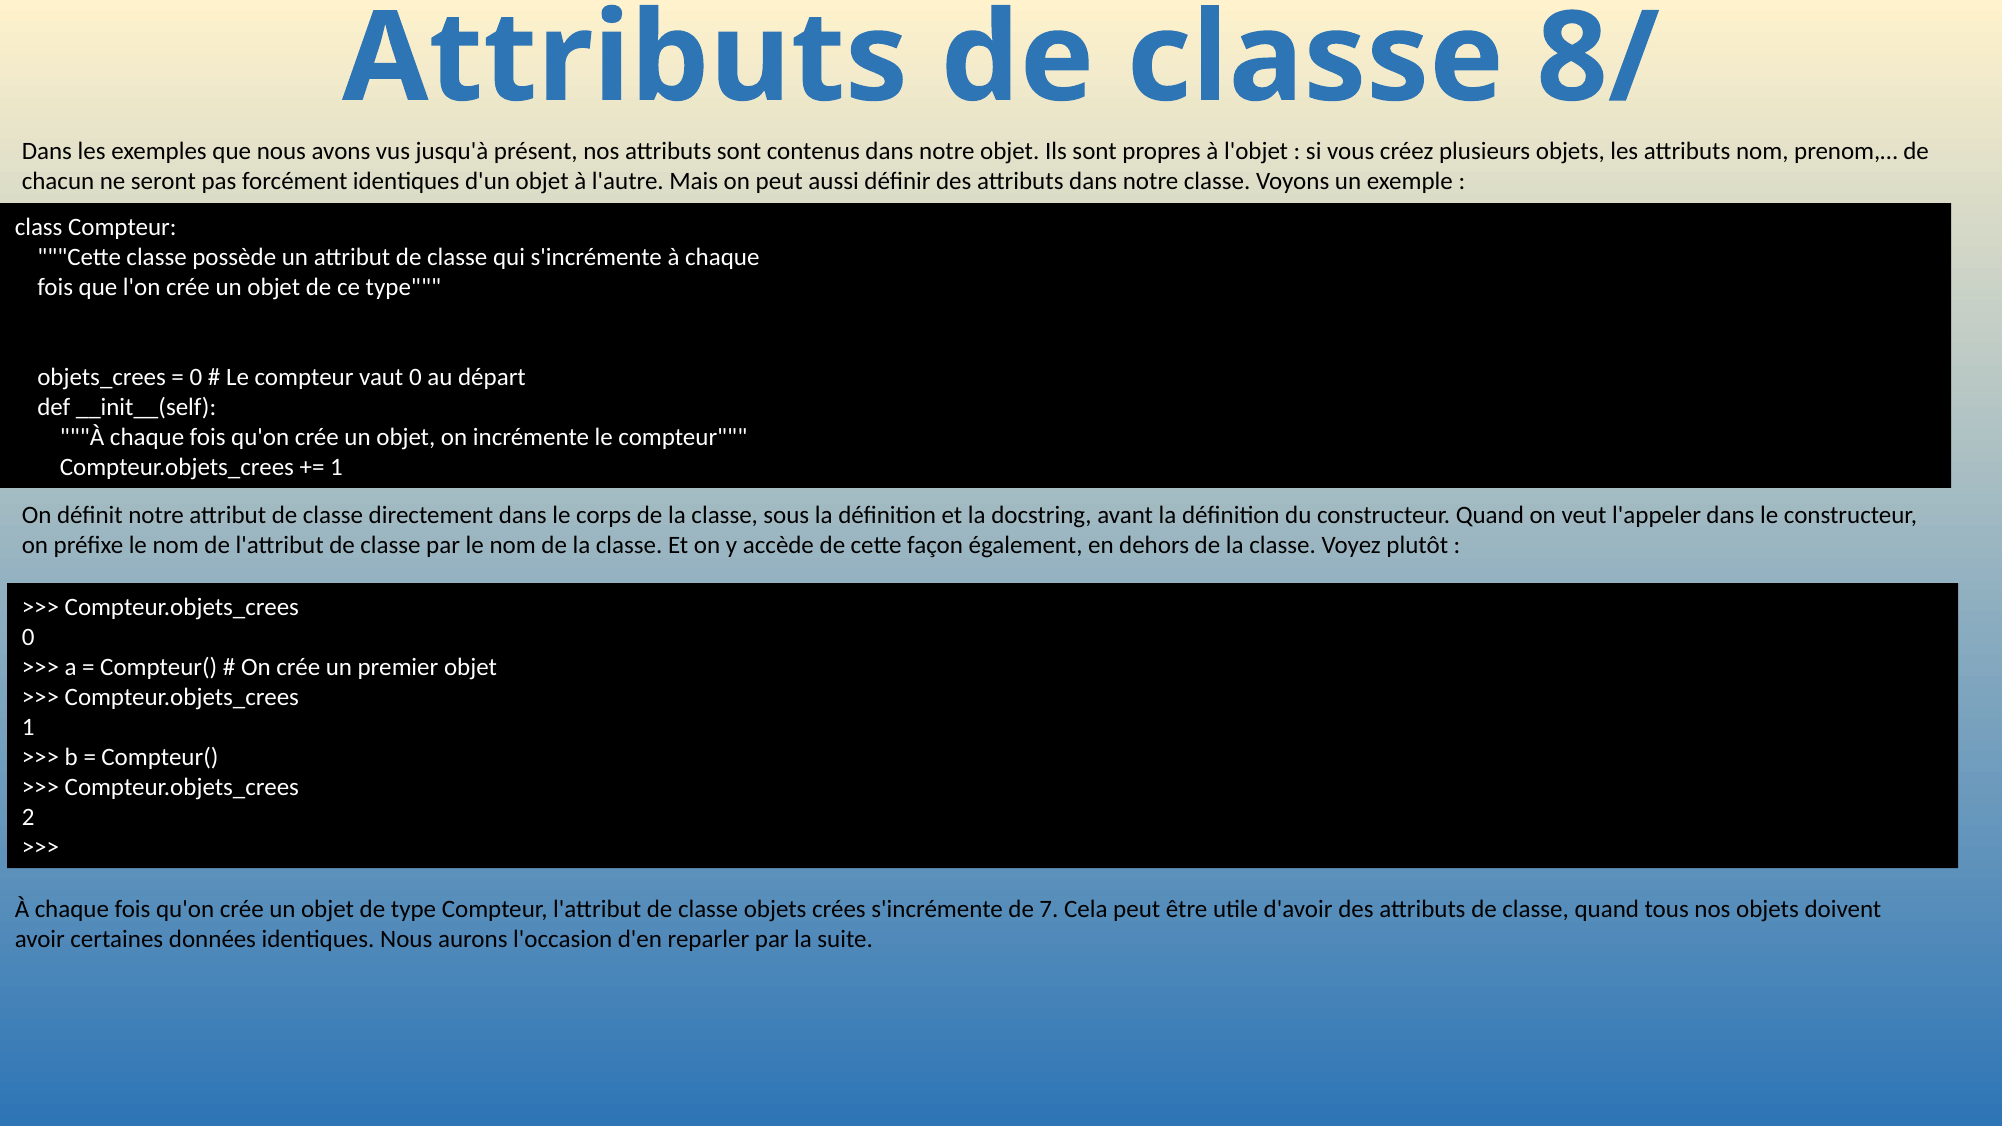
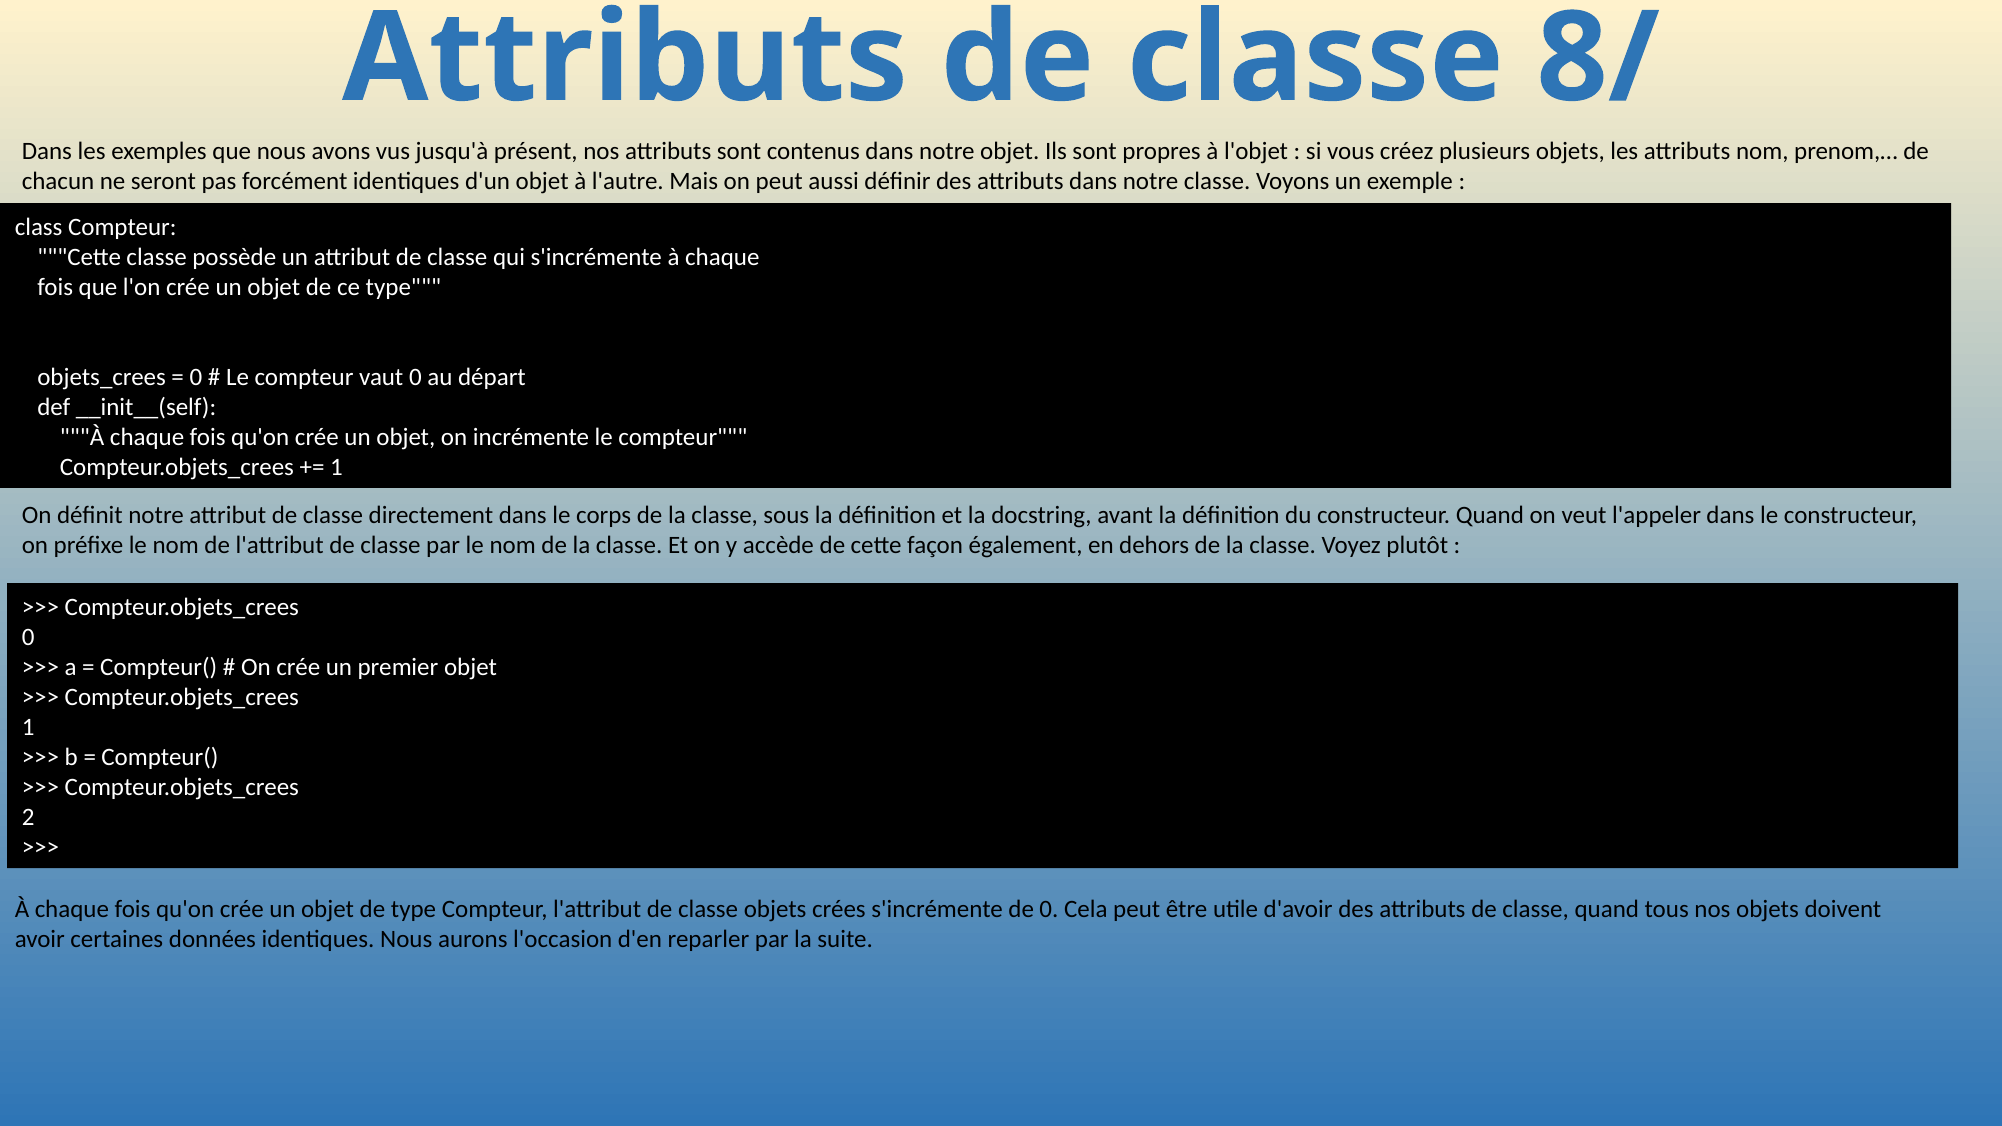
de 7: 7 -> 0 (1049, 909)
